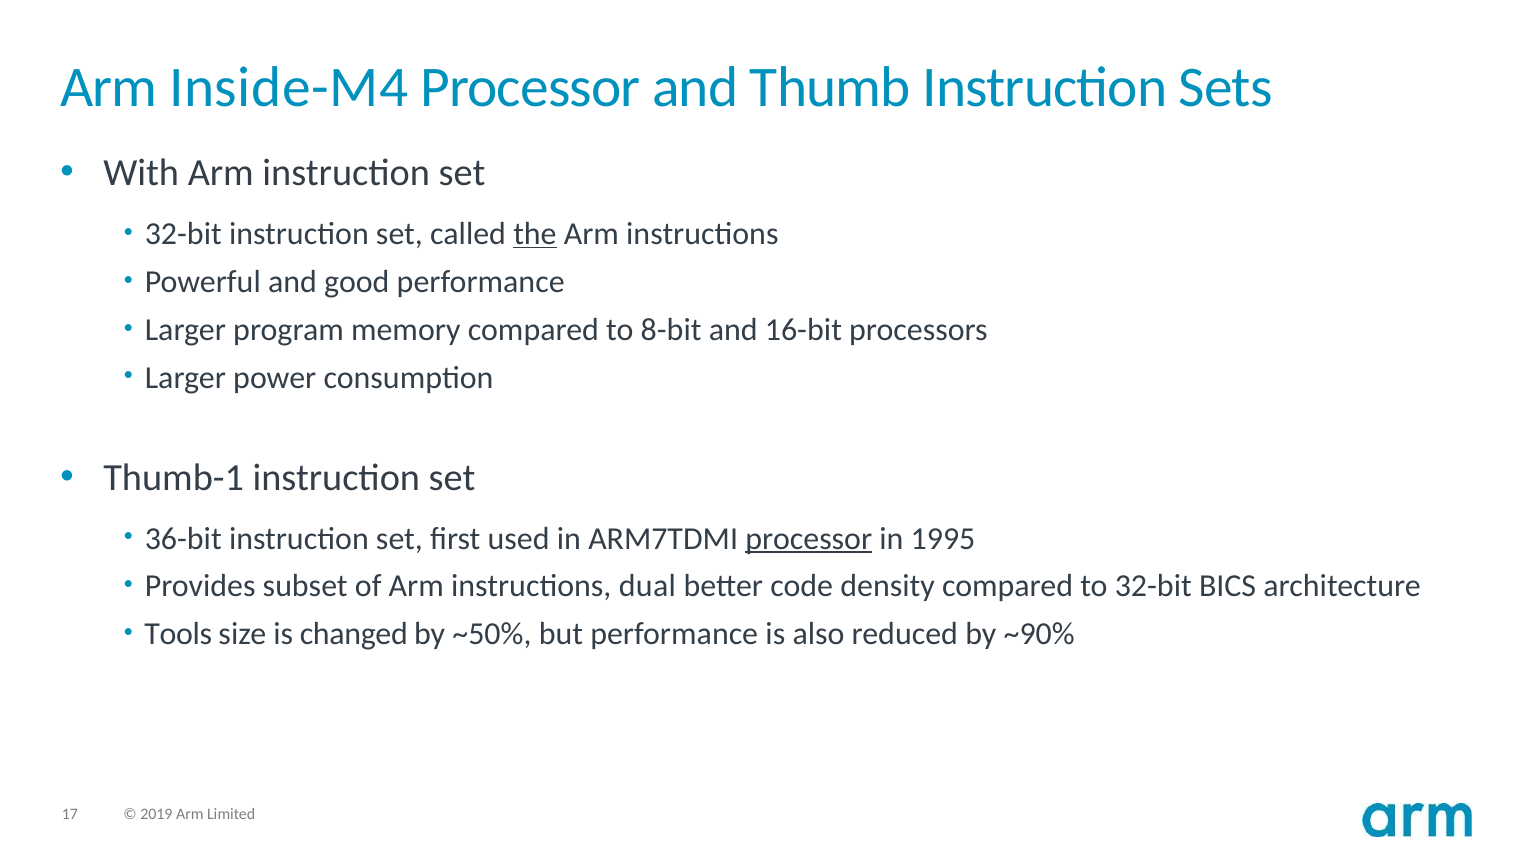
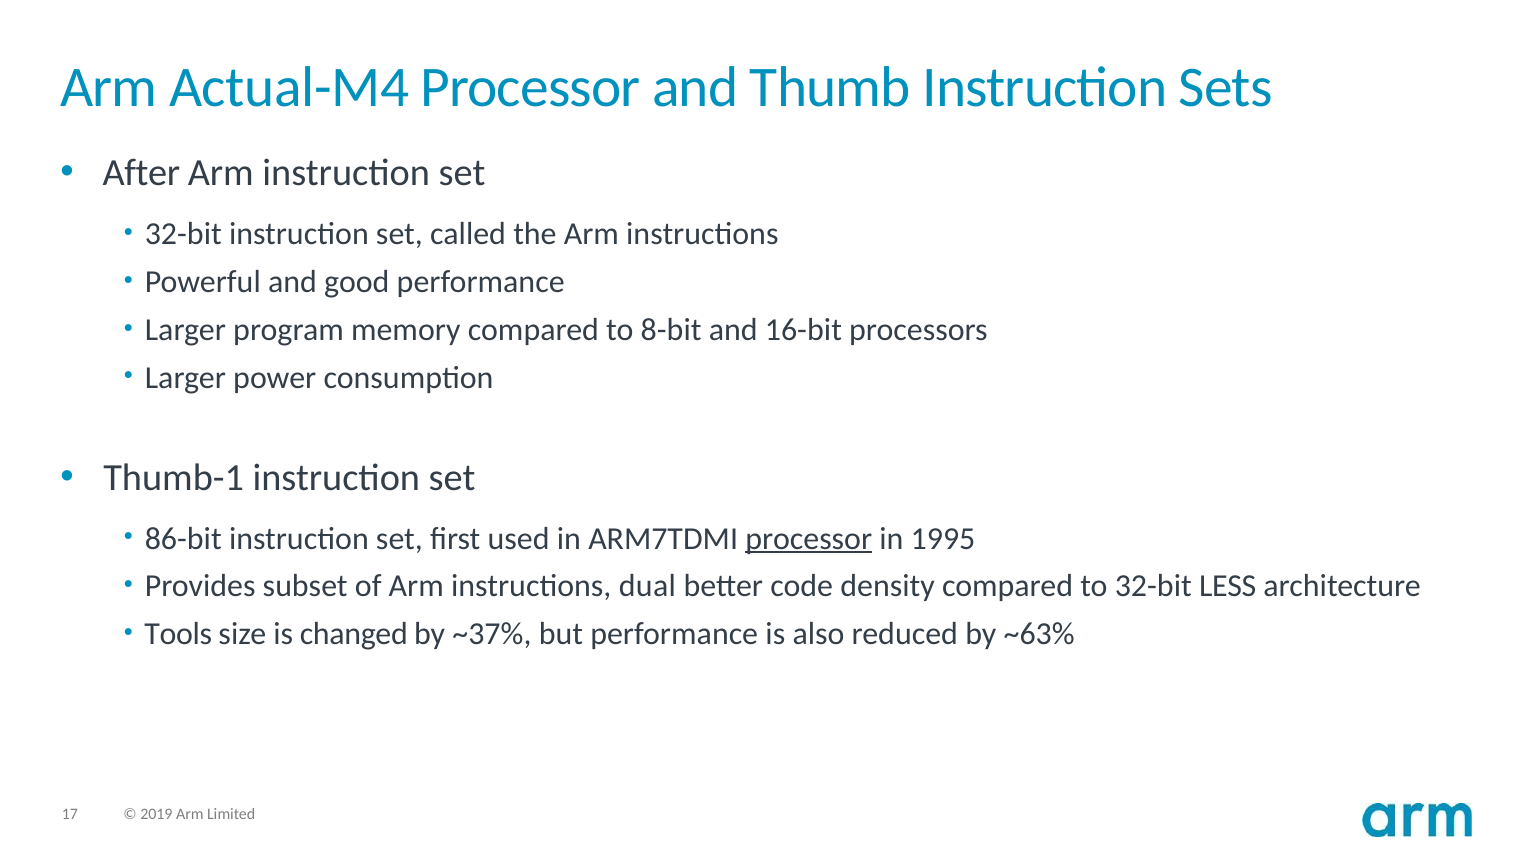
Inside-M4: Inside-M4 -> Actual-M4 (289, 88)
With: With -> After (141, 173)
the underline: present -> none (535, 234)
36-bit: 36-bit -> 86-bit (183, 538)
BICS: BICS -> LESS (1228, 586)
~50%: ~50% -> ~37% (492, 634)
~90%: ~90% -> ~63% (1039, 634)
